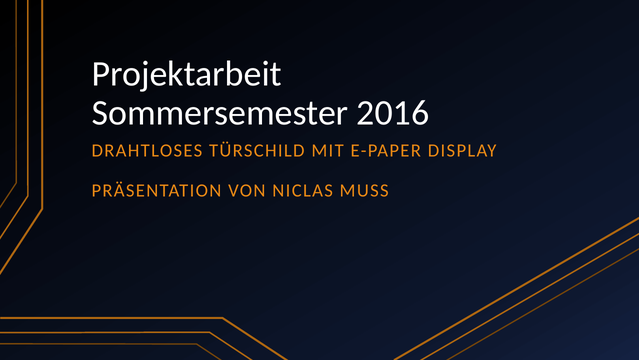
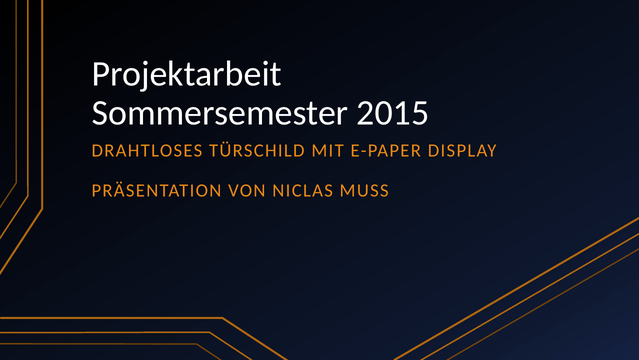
2016: 2016 -> 2015 (393, 113)
